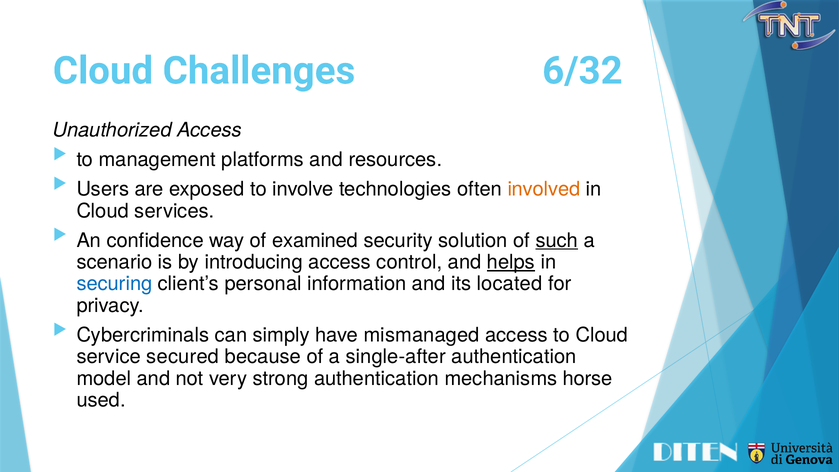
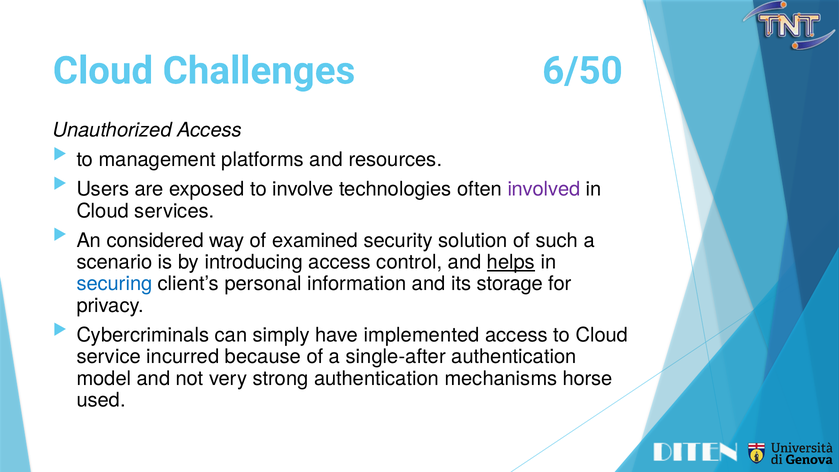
6/32: 6/32 -> 6/50 (582, 71)
involved colour: orange -> purple (544, 189)
confidence: confidence -> considered (155, 240)
such underline: present -> none (557, 240)
located: located -> storage (510, 284)
mismanaged: mismanaged -> implemented (422, 335)
secured: secured -> incurred (183, 357)
